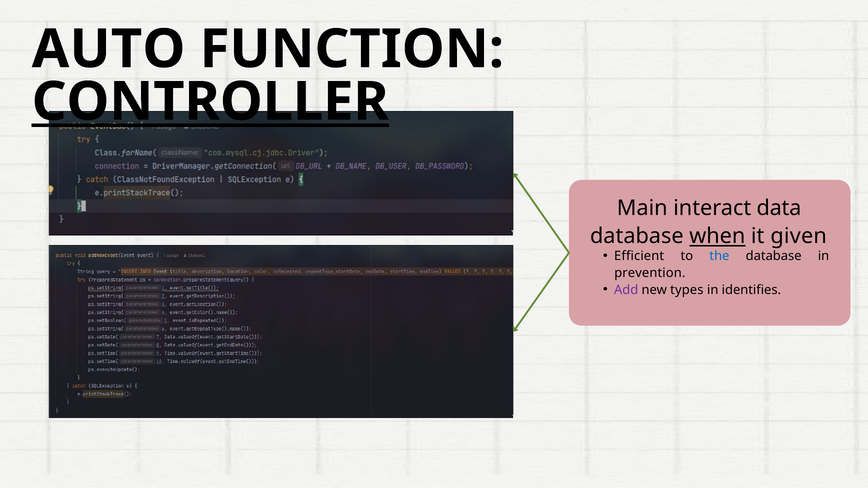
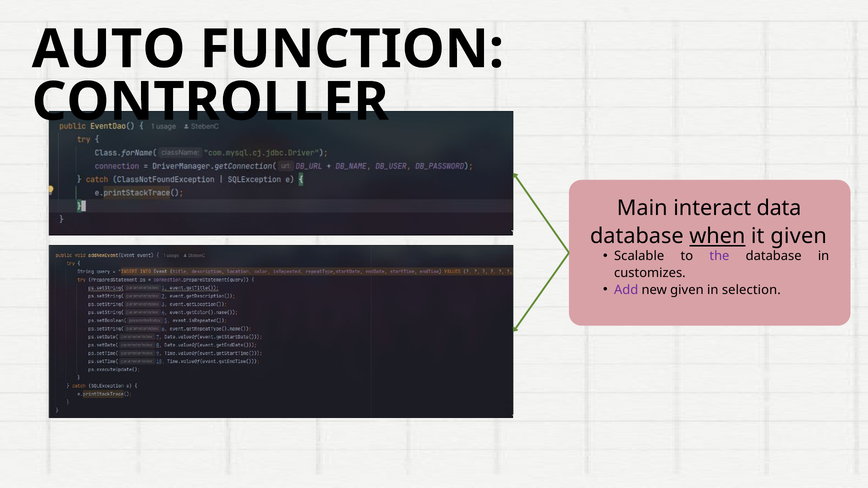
CONTROLLER underline: present -> none (210, 102)
Efficient: Efficient -> Scalable (639, 256)
the colour: blue -> purple (719, 256)
prevention: prevention -> customizes (650, 273)
new types: types -> given (687, 290)
identifies: identifies -> selection (751, 290)
